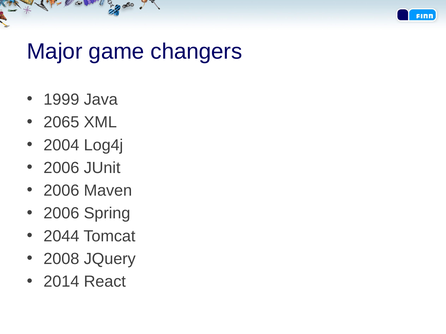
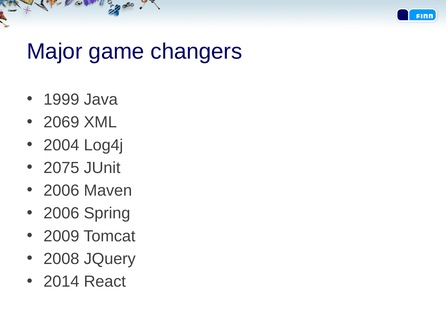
2065: 2065 -> 2069 (61, 122)
2006: 2006 -> 2075 (61, 168)
2044: 2044 -> 2009 (61, 236)
